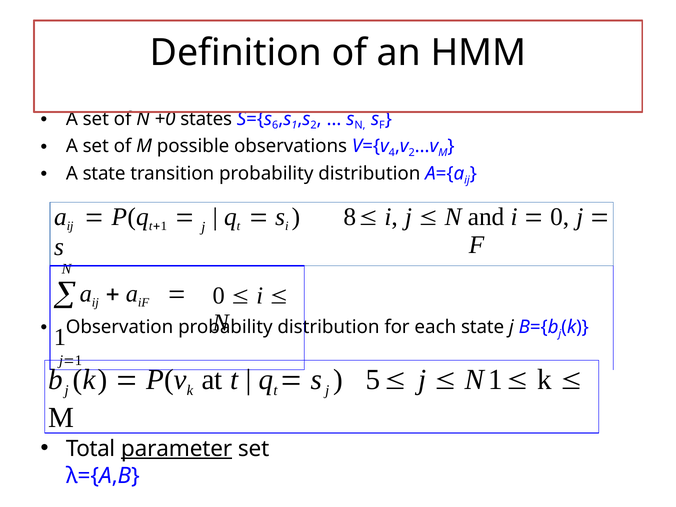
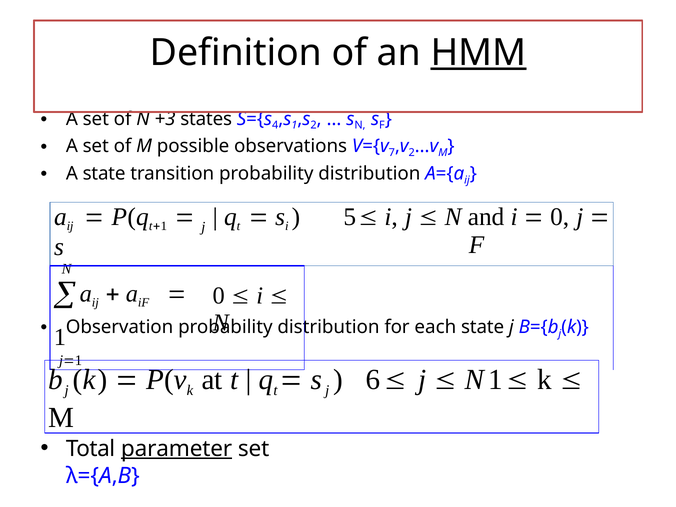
HMM underline: none -> present (479, 53)
+0: +0 -> +3 (165, 119)
6: 6 -> 4 (275, 125)
4: 4 -> 7 (392, 153)
8: 8 -> 5 (350, 217)
5: 5 -> 6 (373, 380)
